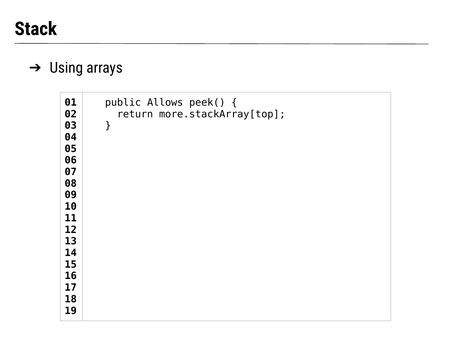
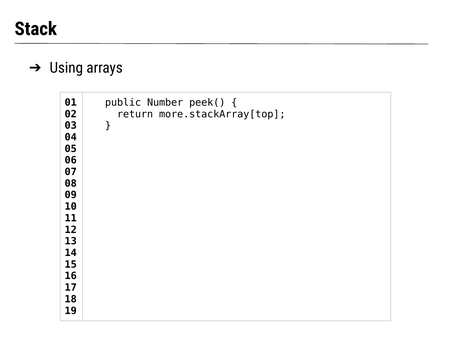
Allows: Allows -> Number (165, 103)
